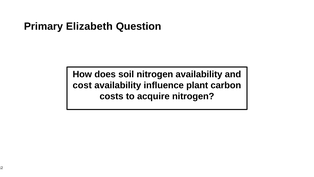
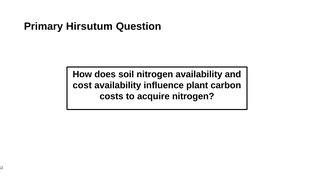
Elizabeth: Elizabeth -> Hirsutum (89, 26)
